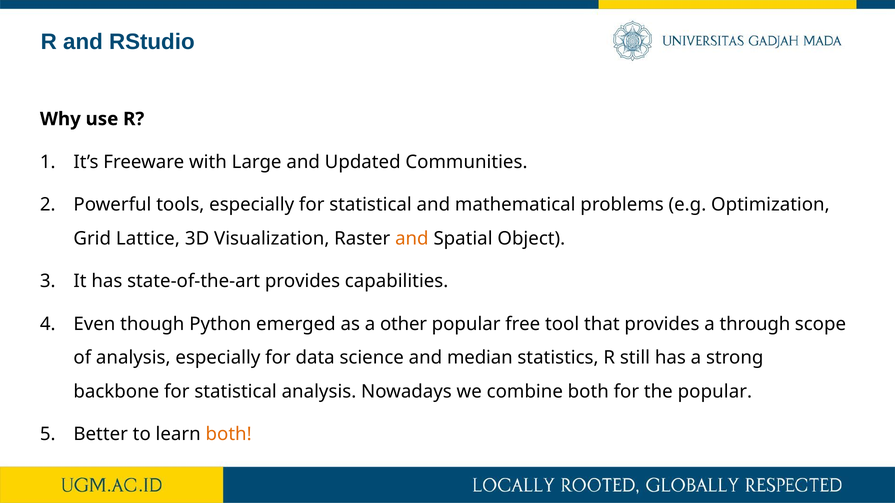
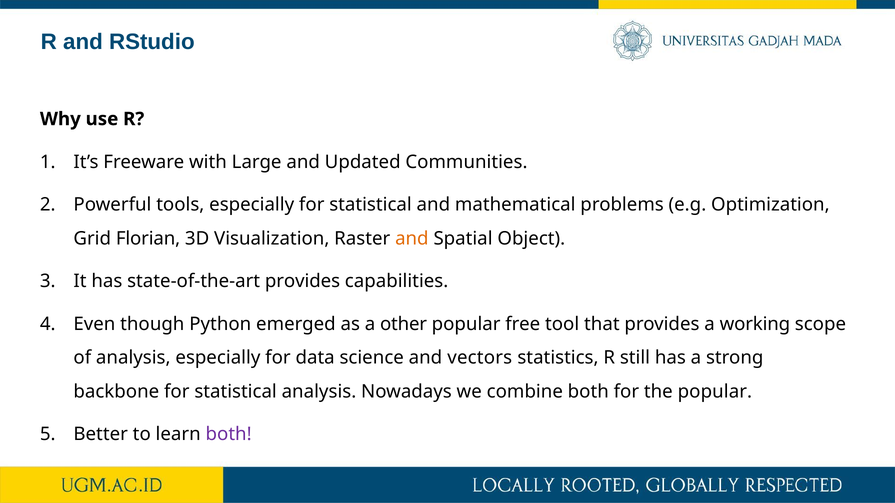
Lattice: Lattice -> Florian (148, 239)
through: through -> working (755, 324)
median: median -> vectors (480, 358)
both colour: orange -> purple (229, 435)
